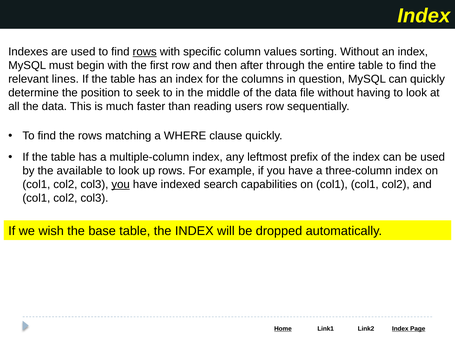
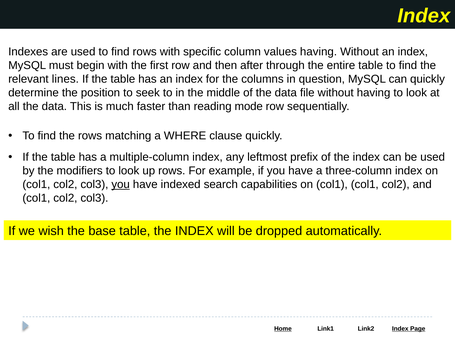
rows underline: present -> none (145, 52)
values sorting: sorting -> having (319, 52)
users: users -> mode (249, 106)
available: available -> modifiers (80, 170)
